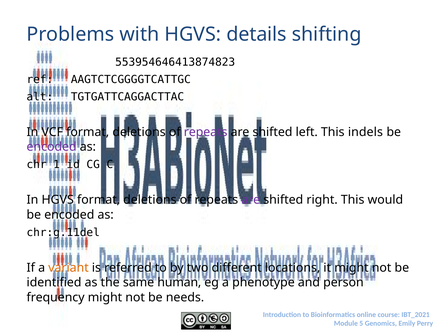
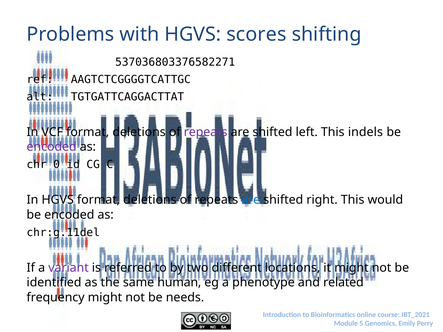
details: details -> scores (256, 34)
553954646413874823: 553954646413874823 -> 537036803376582271 (175, 62)
TGTGATTCAGGACTTAC: TGTGATTCAGGACTTAC -> TGTGATTCAGGACTTAT (127, 97)
1: 1 -> 0 (57, 165)
are colour: purple -> blue (251, 200)
variant colour: orange -> purple (68, 268)
person: person -> related (343, 283)
